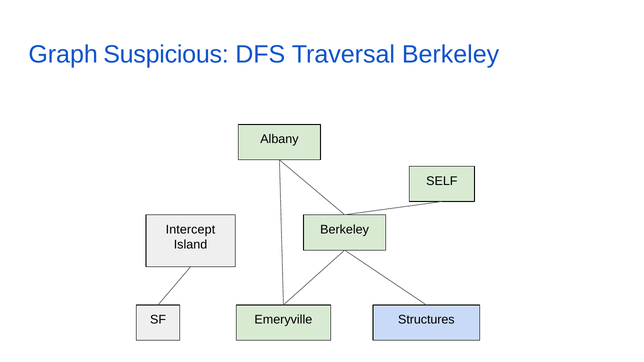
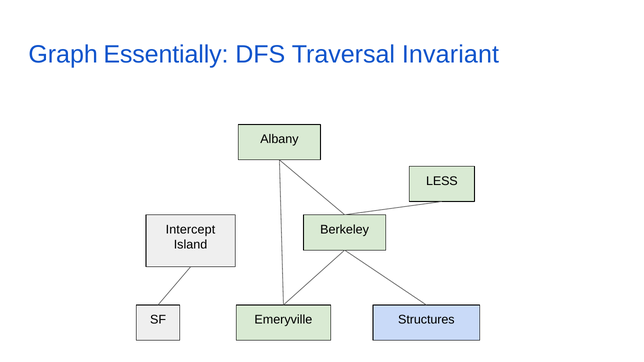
Suspicious: Suspicious -> Essentially (166, 55)
Traversal Berkeley: Berkeley -> Invariant (450, 55)
SELF: SELF -> LESS (442, 181)
